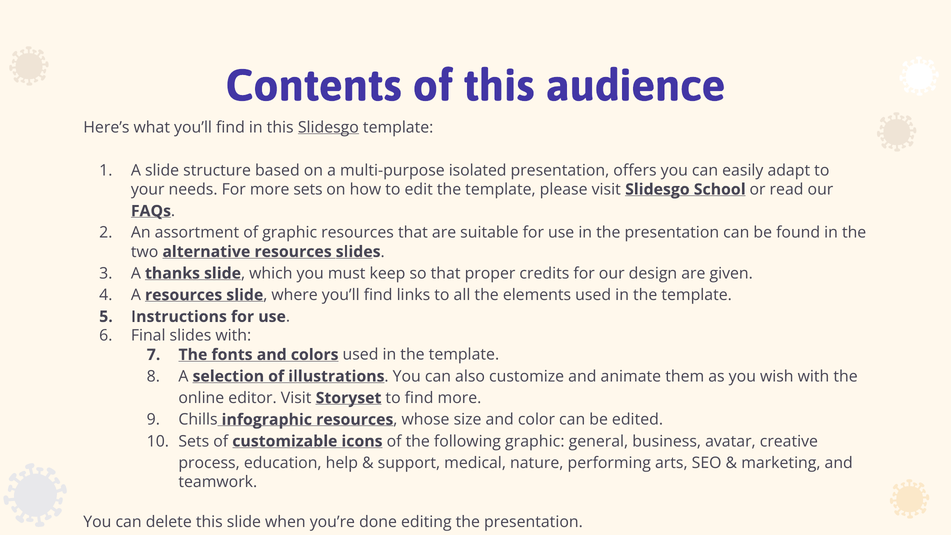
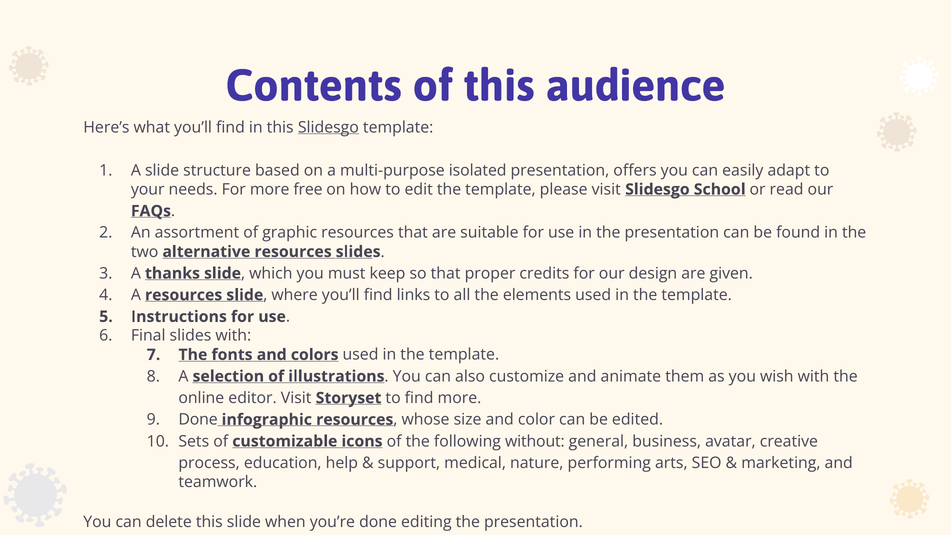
more sets: sets -> free (308, 189)
Chills: Chills -> Done (198, 420)
following graphic: graphic -> without (535, 441)
